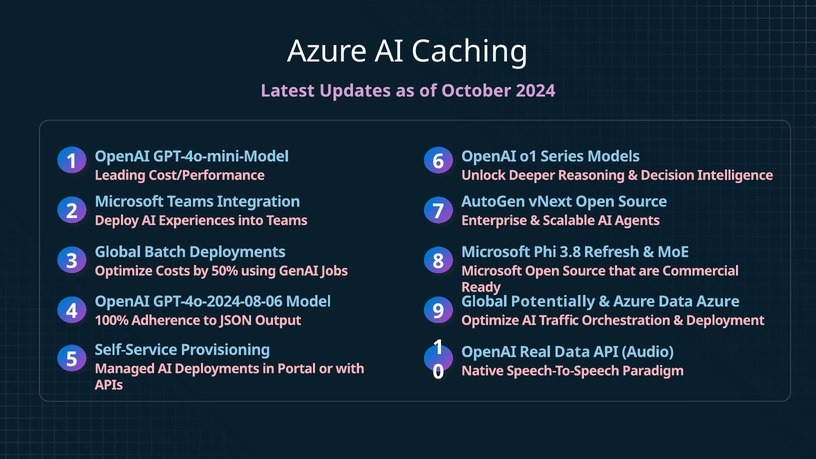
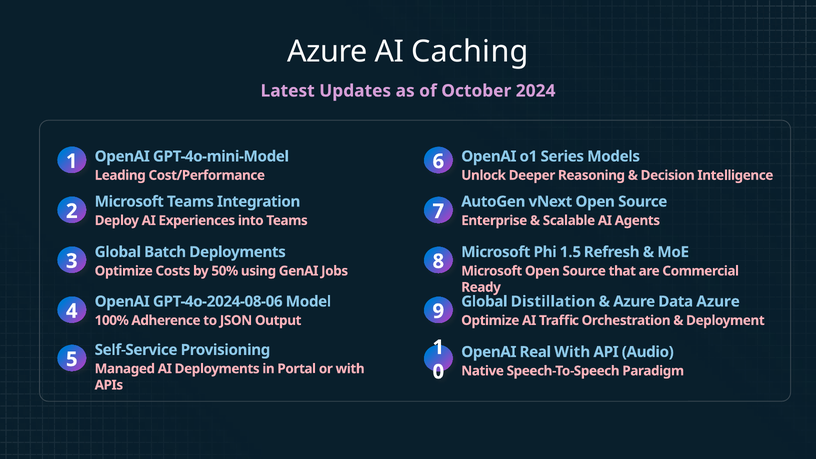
3.8: 3.8 -> 1.5 (570, 252)
Potentially: Potentially -> Distillation (553, 302)
Real Data: Data -> With (572, 352)
